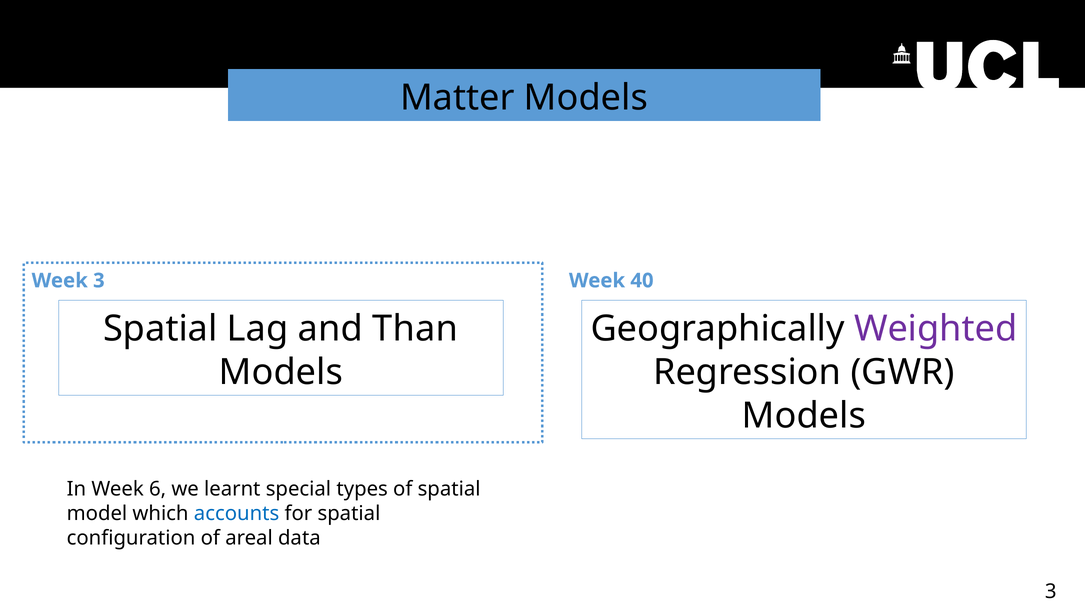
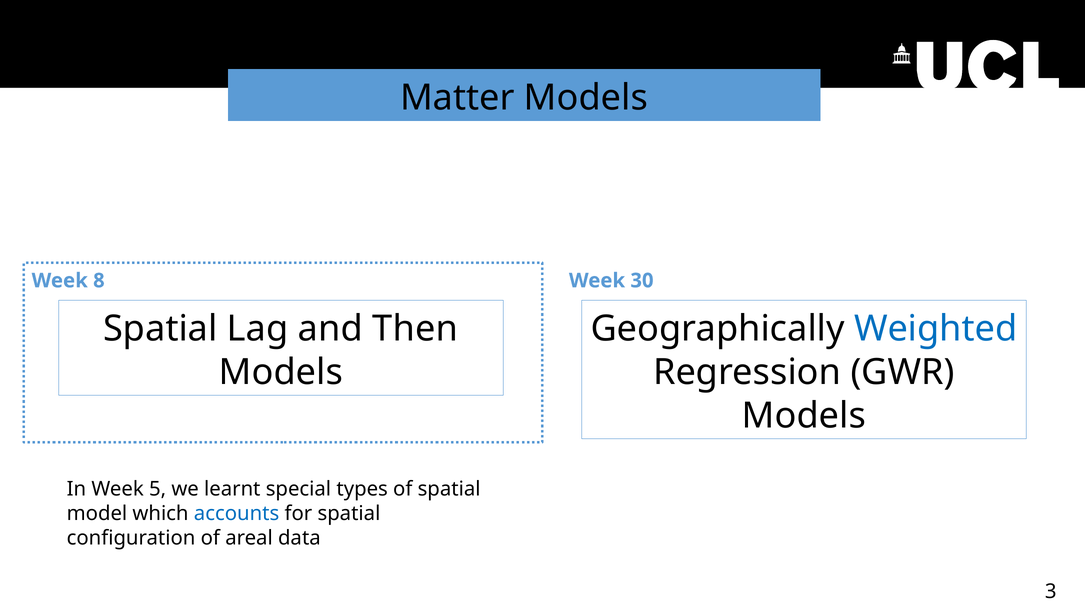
Week 3: 3 -> 8 (99, 280)
40: 40 -> 30 (642, 280)
Than: Than -> Then (415, 328)
Weighted colour: purple -> blue (936, 328)
6: 6 -> 5 (158, 488)
